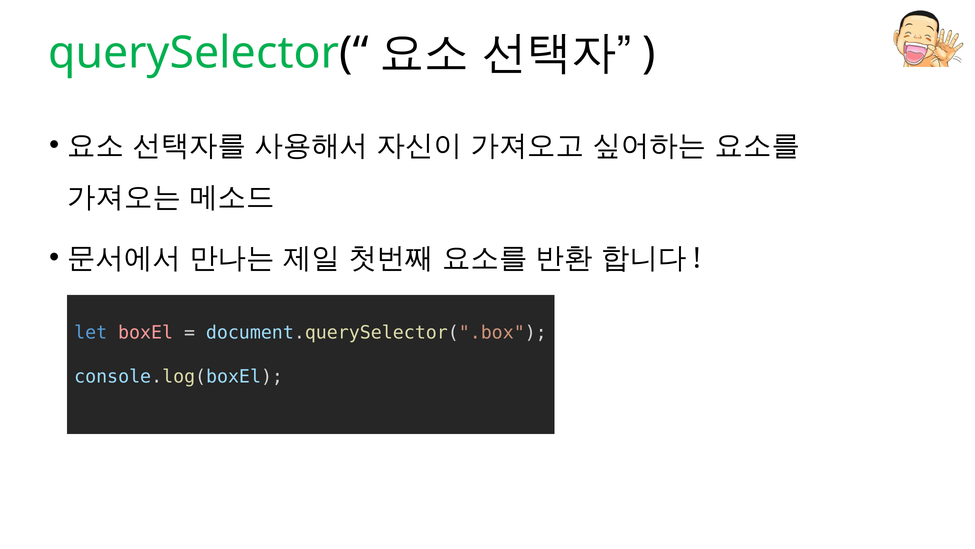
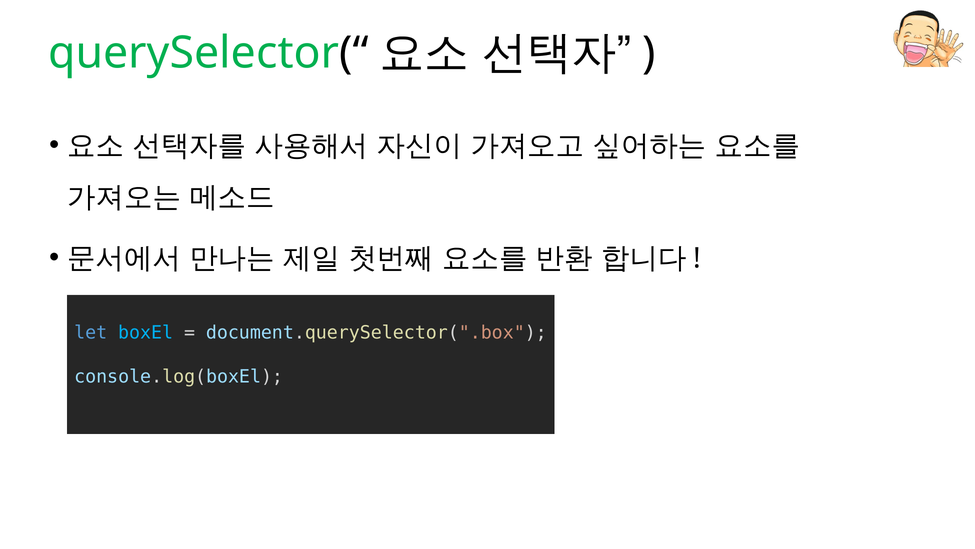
boxEl colour: pink -> light blue (146, 332)
